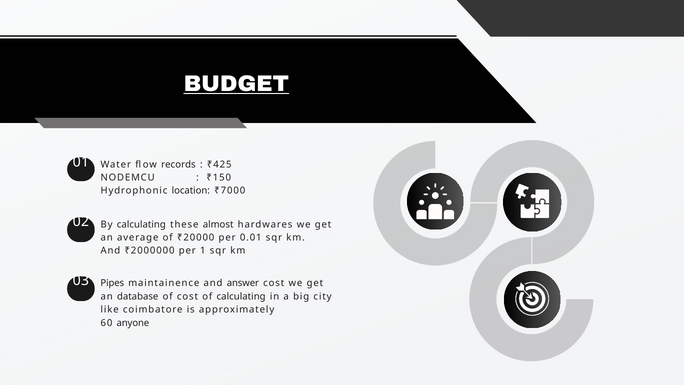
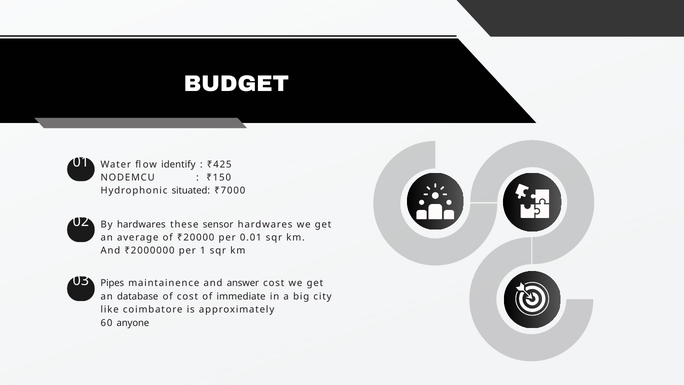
BUDGET underline: present -> none (236, 84)
records: records -> identify (178, 164)
location: location -> situated (191, 191)
By calculating: calculating -> hardwares (141, 224)
almost: almost -> sensor (218, 224)
of calculating: calculating -> immediate (241, 296)
